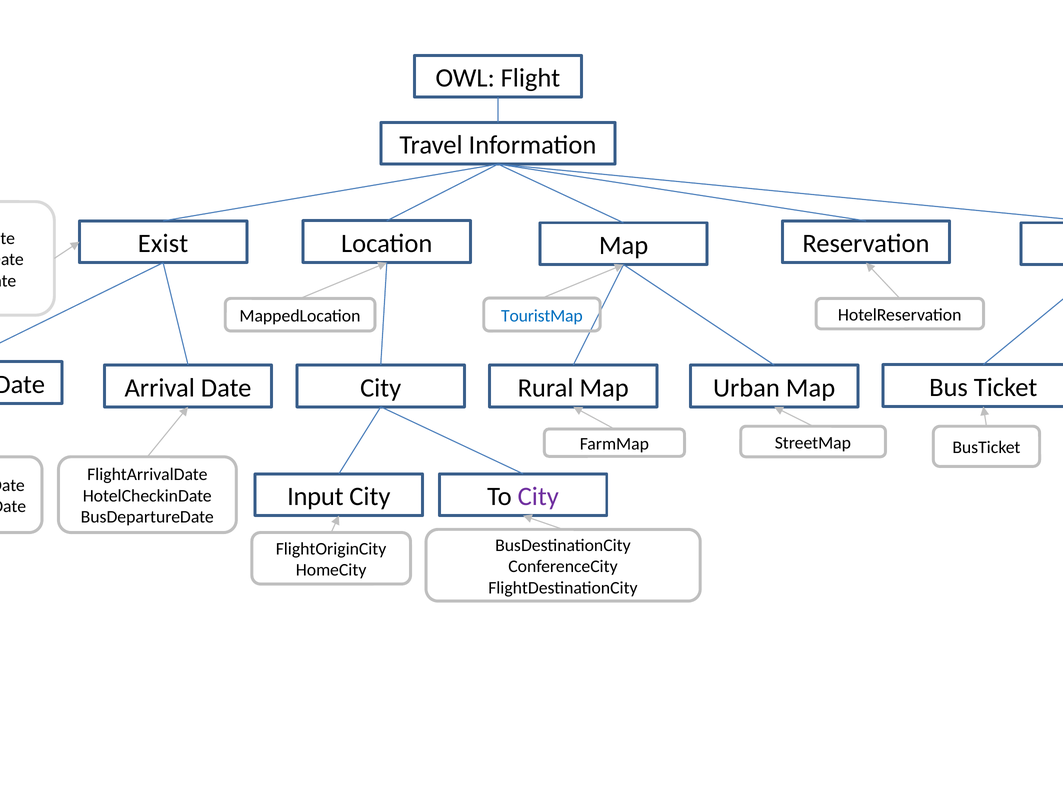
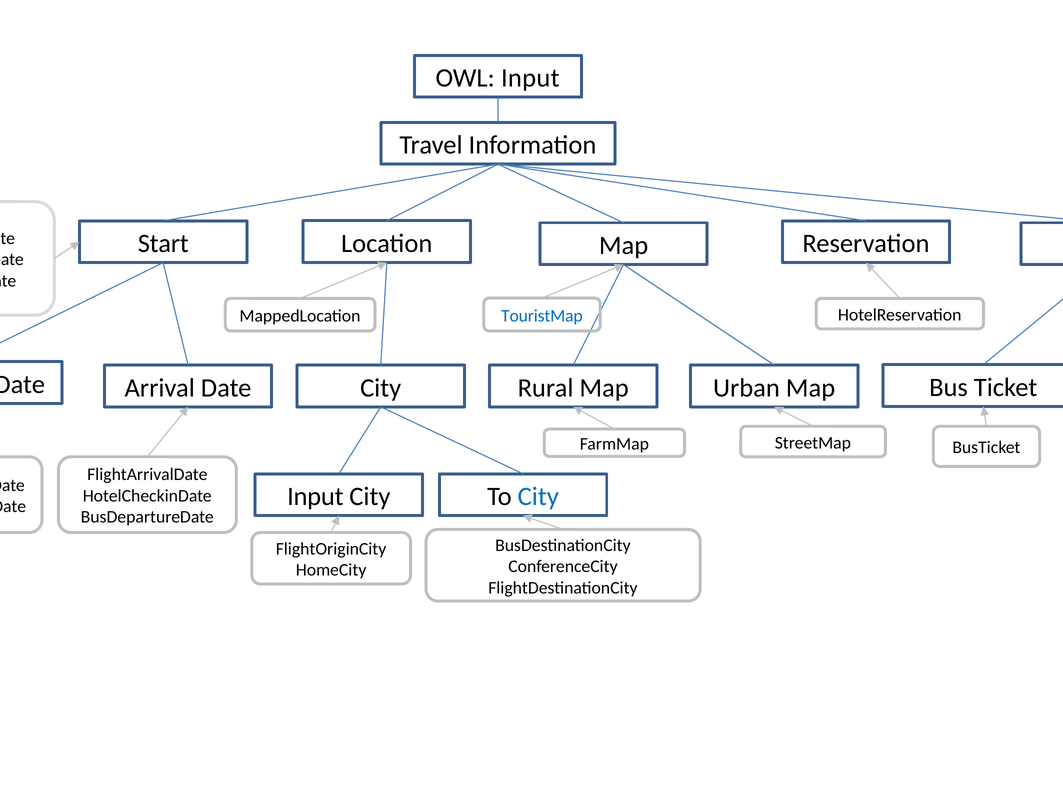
OWL Flight: Flight -> Input (530, 78)
Exist: Exist -> Start (163, 244)
City colour: purple -> blue (538, 497)
